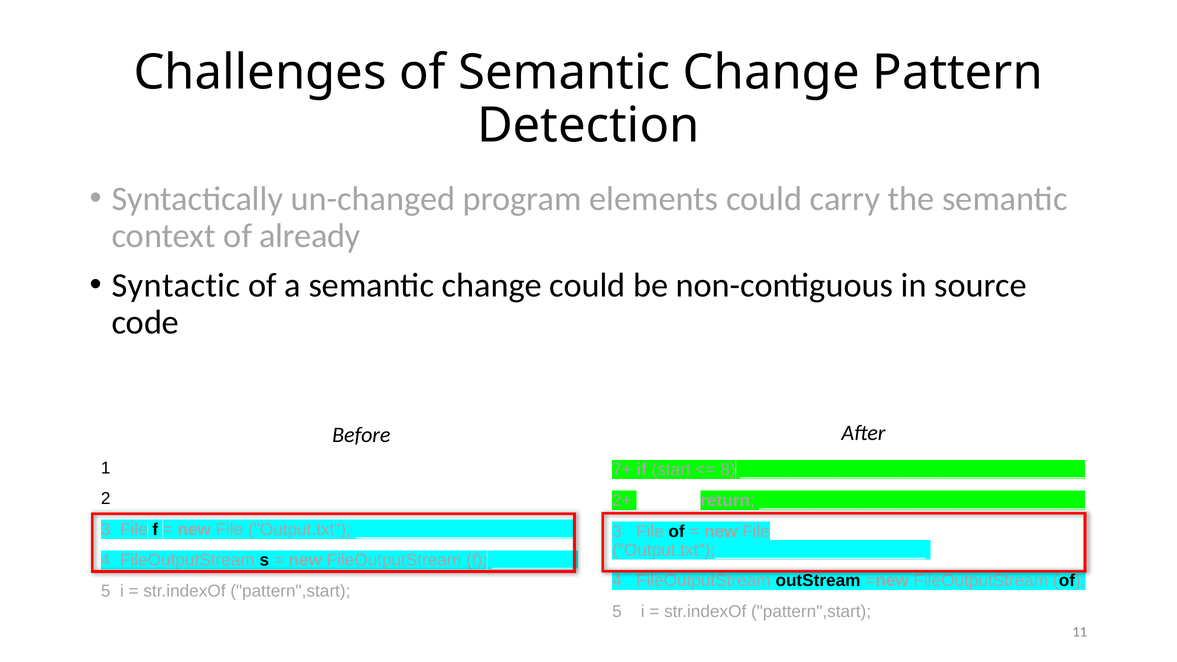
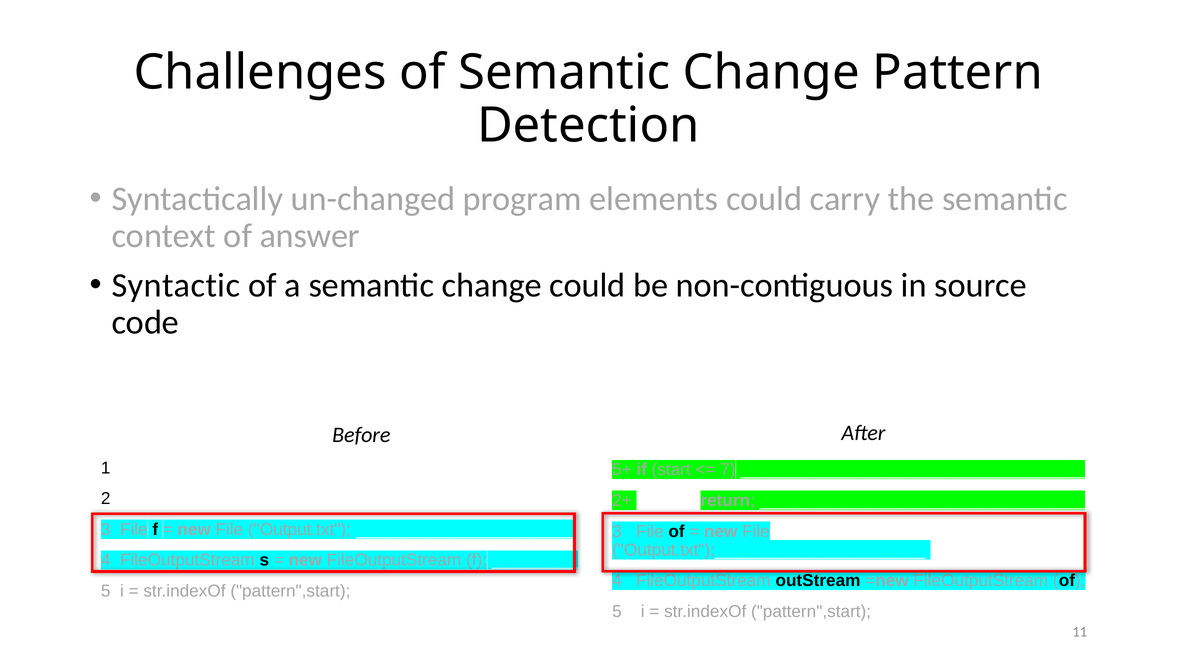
already: already -> answer (310, 236)
7+: 7+ -> 5+ (622, 470)
8: 8 -> 7 (728, 470)
